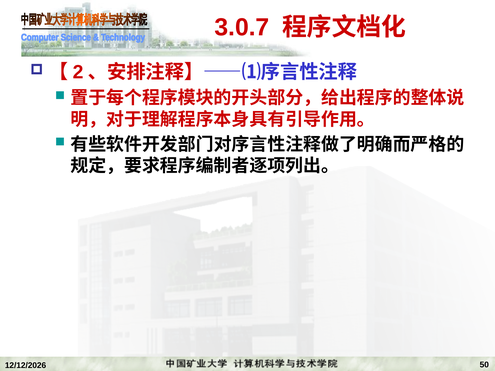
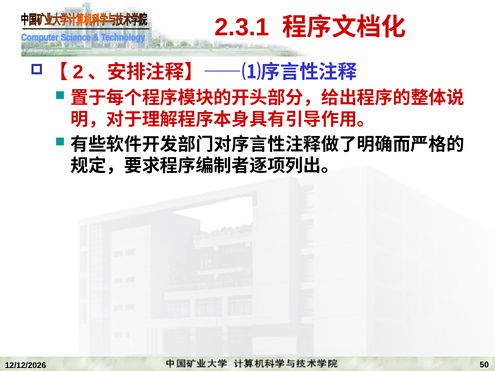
3.0.7: 3.0.7 -> 2.3.1 (242, 27)
